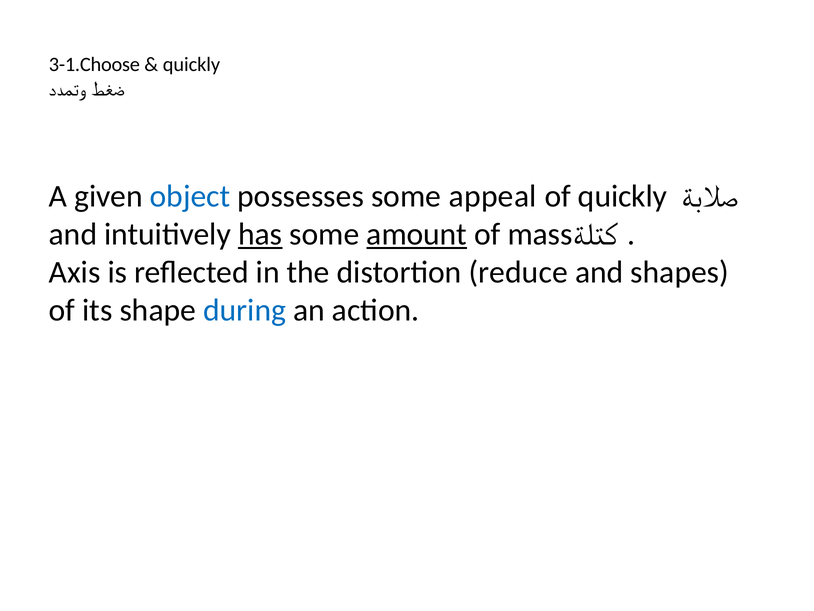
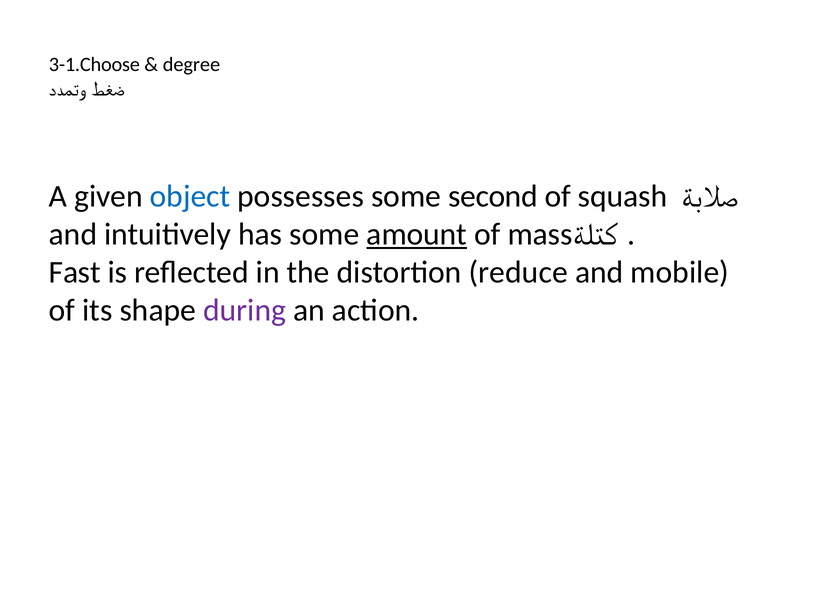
quickly: quickly -> degree (191, 64)
appeal: appeal -> second (493, 196)
of quickly: quickly -> squash (623, 196)
has underline: present -> none (260, 234)
Axis: Axis -> Fast (75, 272)
shapes: shapes -> mobile (680, 272)
during colour: blue -> purple (245, 310)
